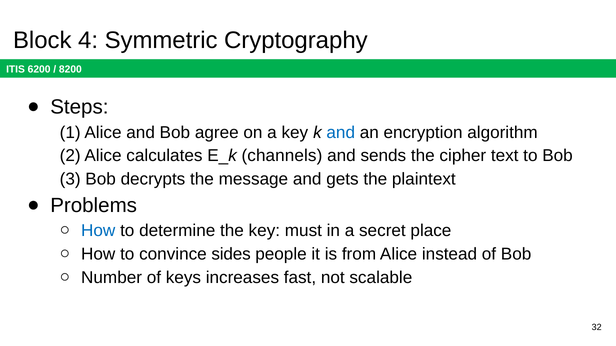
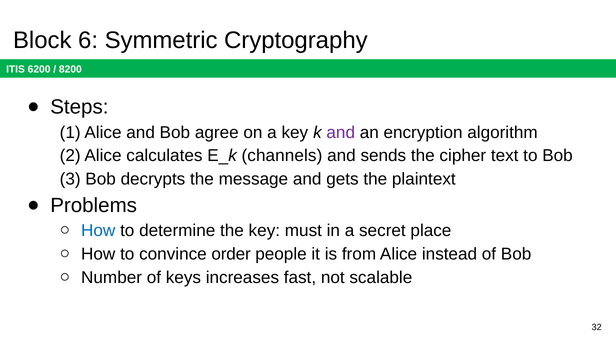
4: 4 -> 6 (88, 40)
and colour: blue -> purple (341, 133)
sides: sides -> order (231, 254)
